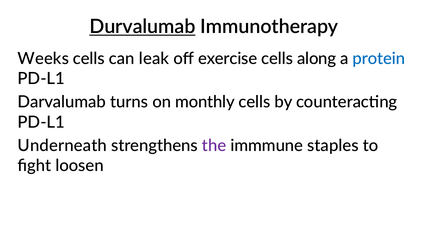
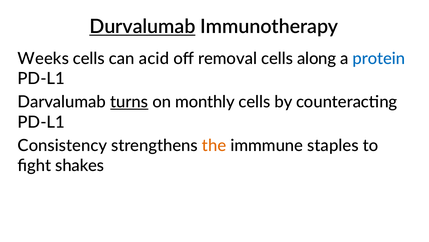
leak: leak -> acid (154, 58)
exercise: exercise -> removal (228, 58)
turns underline: none -> present (129, 102)
Underneath: Underneath -> Consistency (62, 145)
the colour: purple -> orange (214, 145)
loosen: loosen -> shakes (80, 165)
